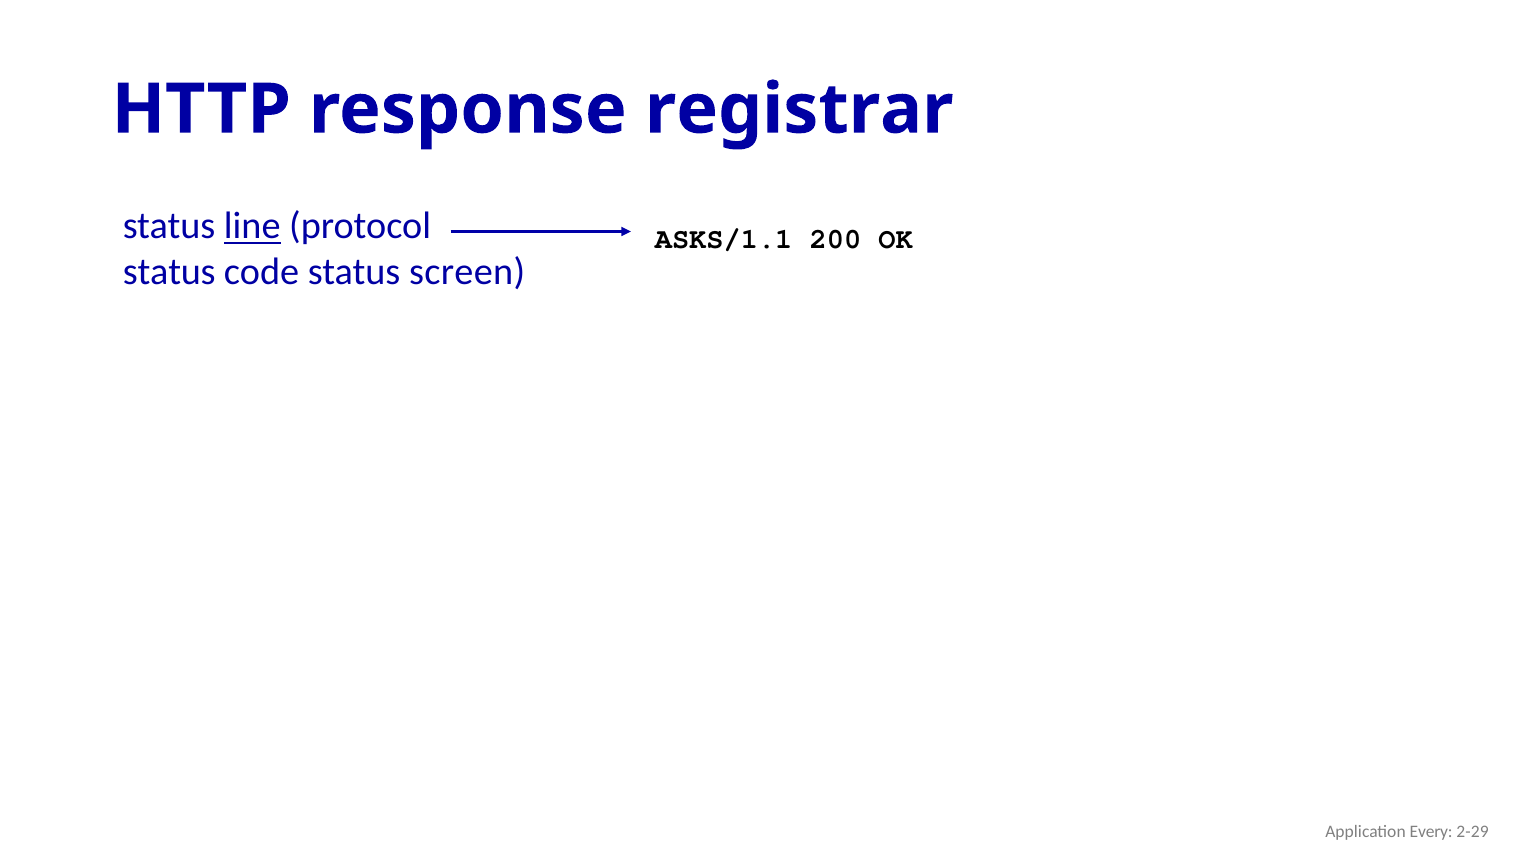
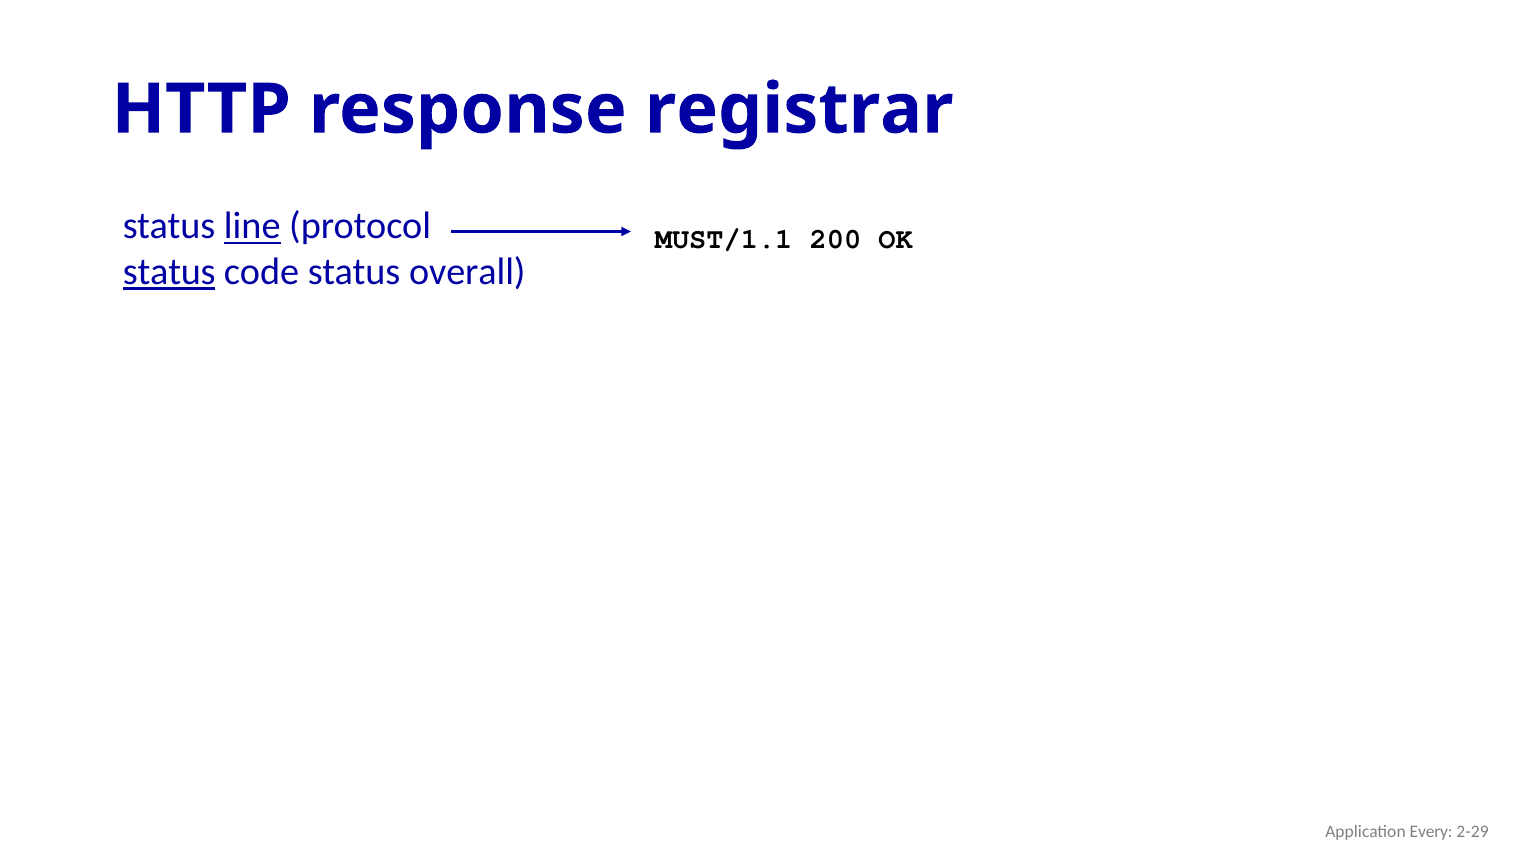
ASKS/1.1: ASKS/1.1 -> MUST/1.1 (724, 239)
status underline: none -> present (169, 272)
screen: screen -> overall (467, 272)
